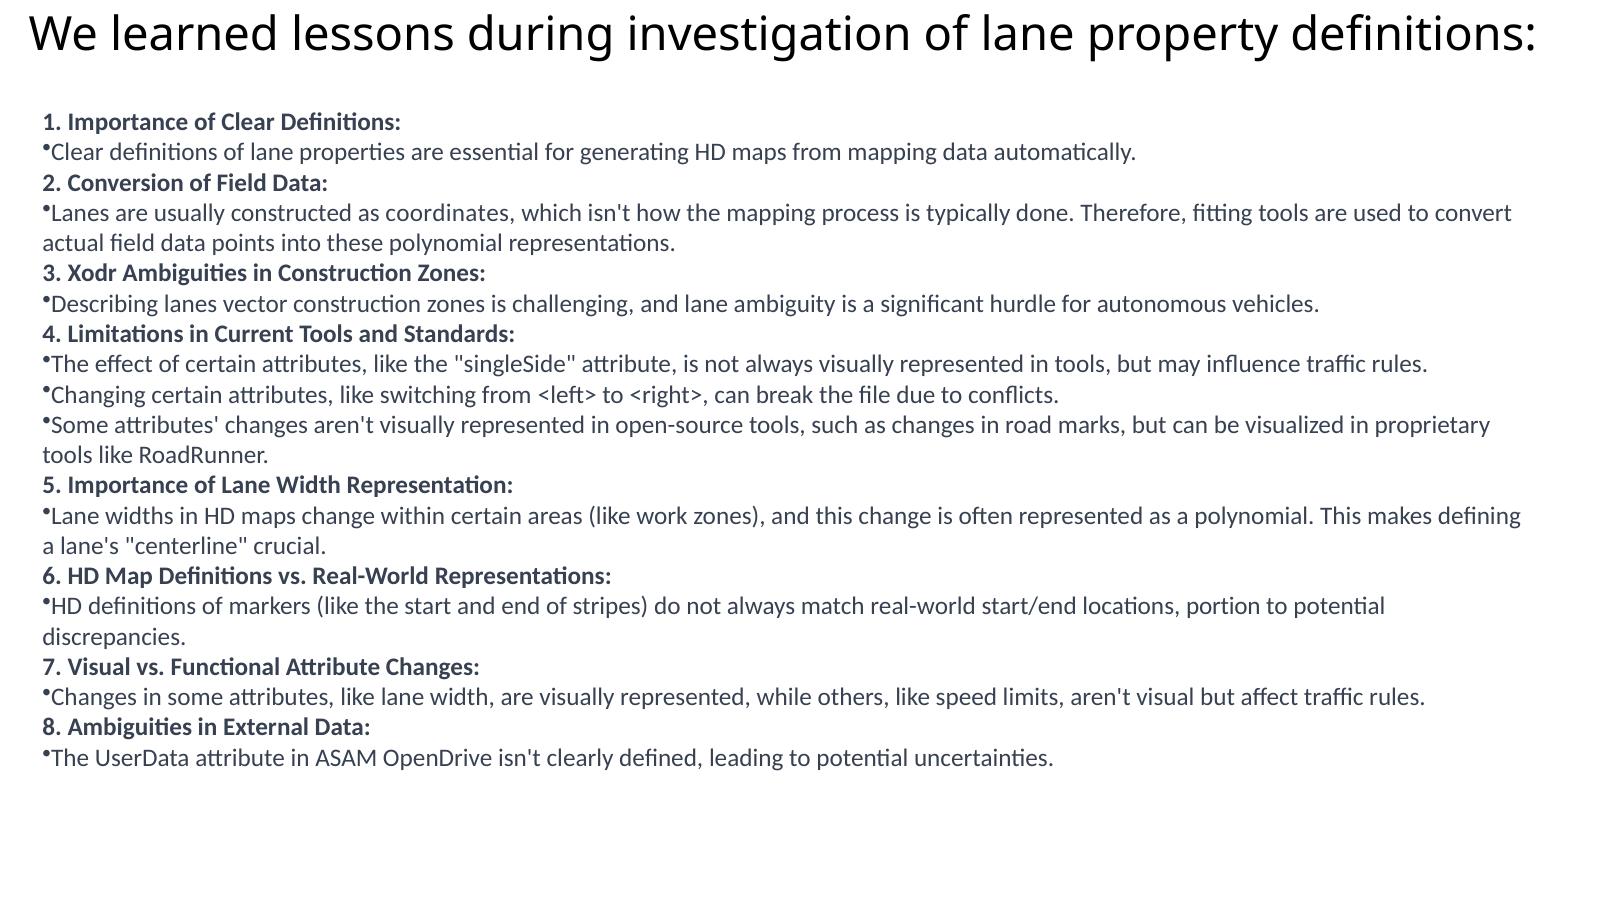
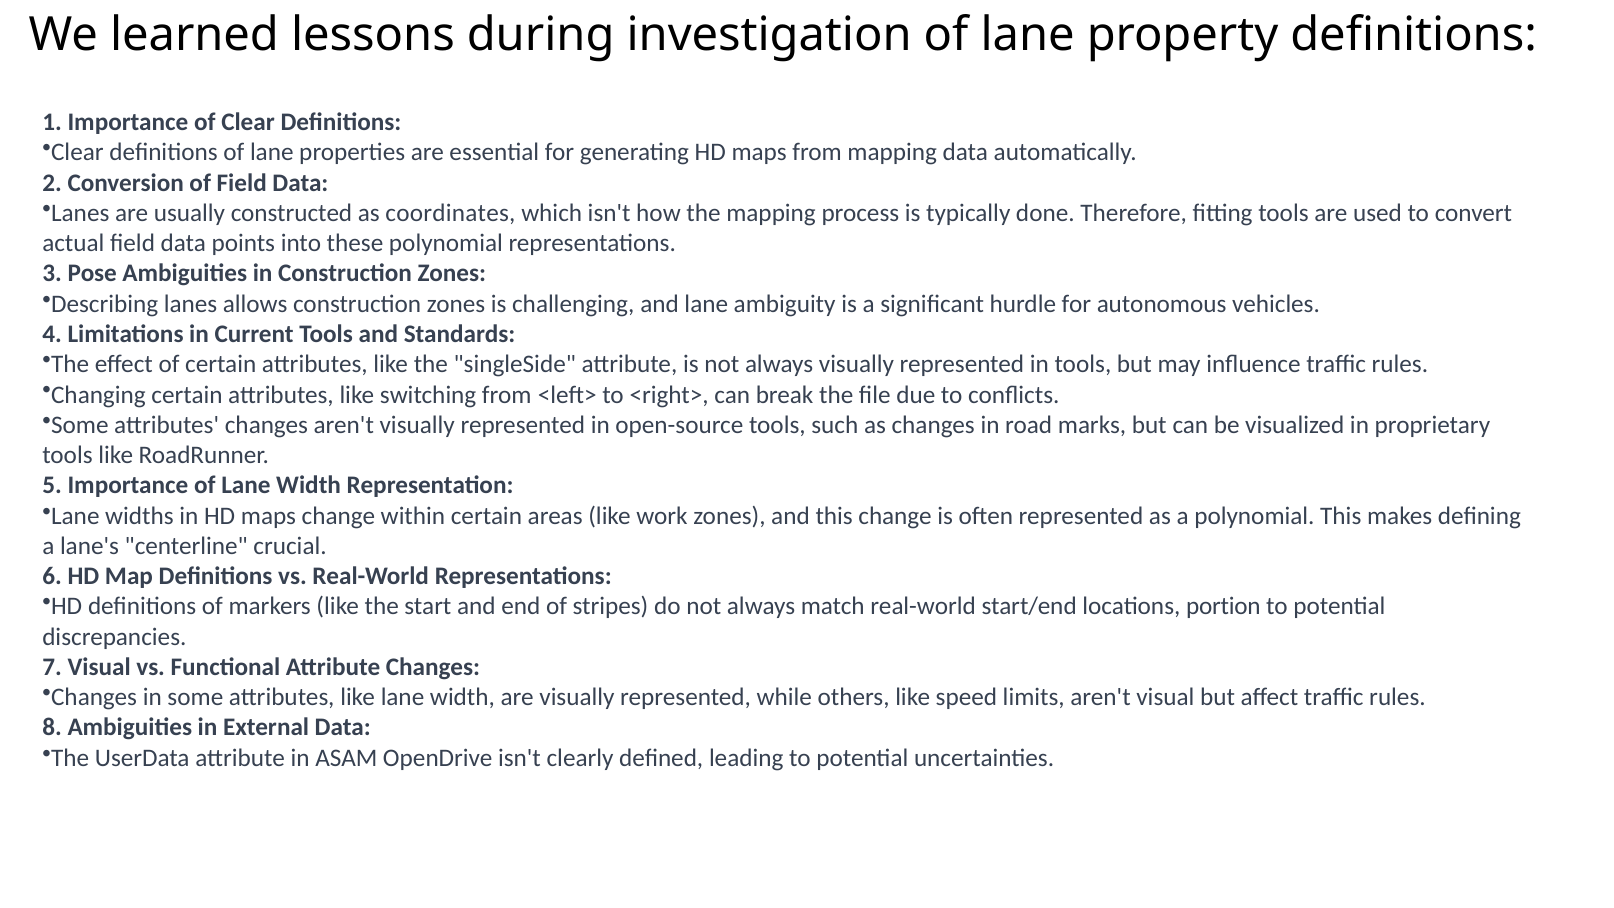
Xodr: Xodr -> Pose (92, 274)
vector: vector -> allows (255, 304)
